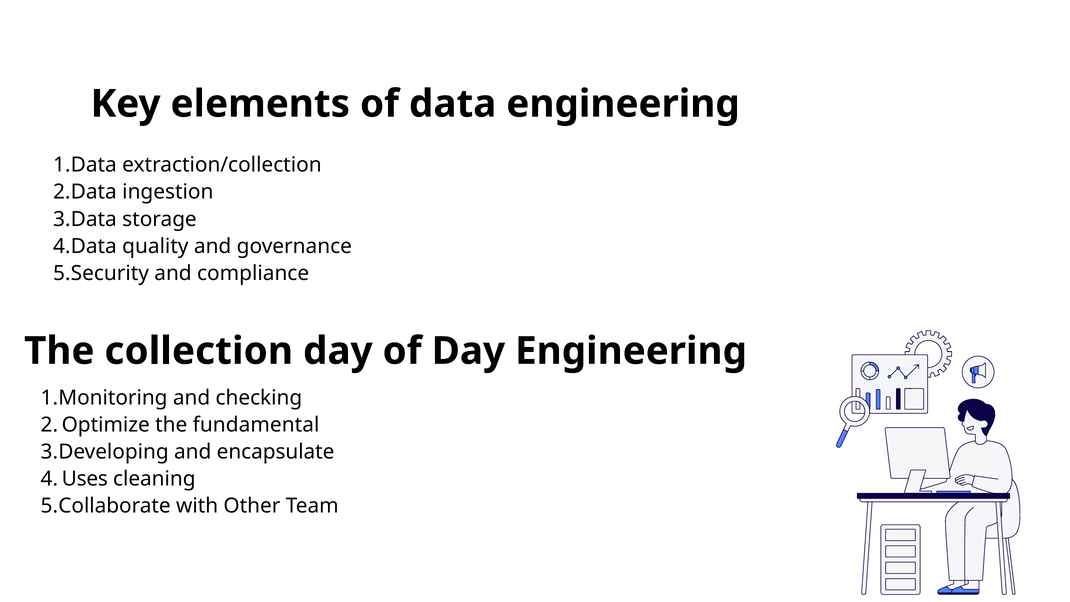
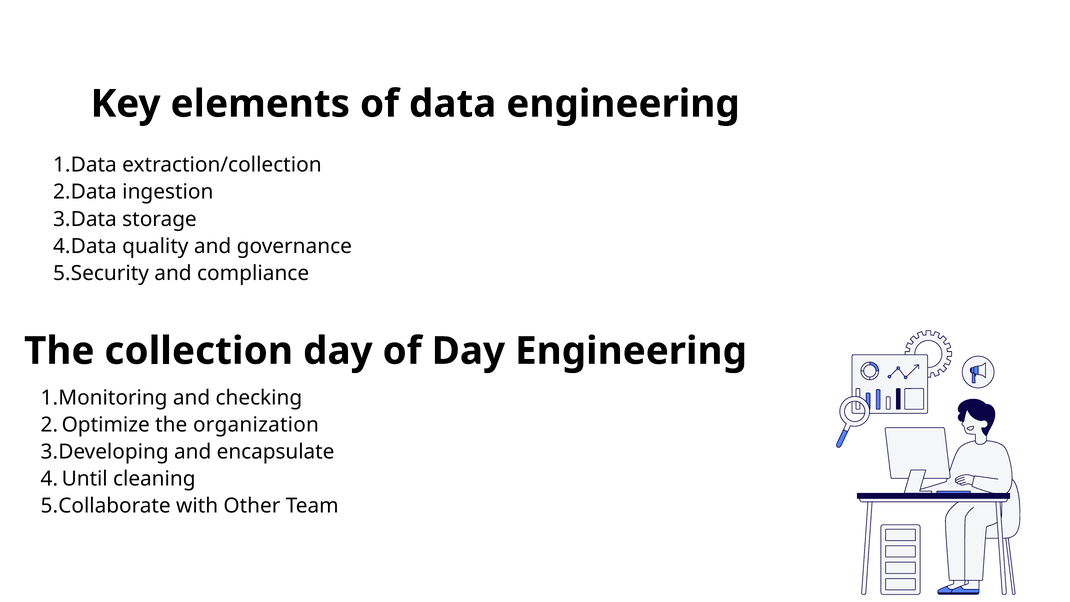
fundamental: fundamental -> organization (256, 425)
Uses: Uses -> Until (85, 479)
